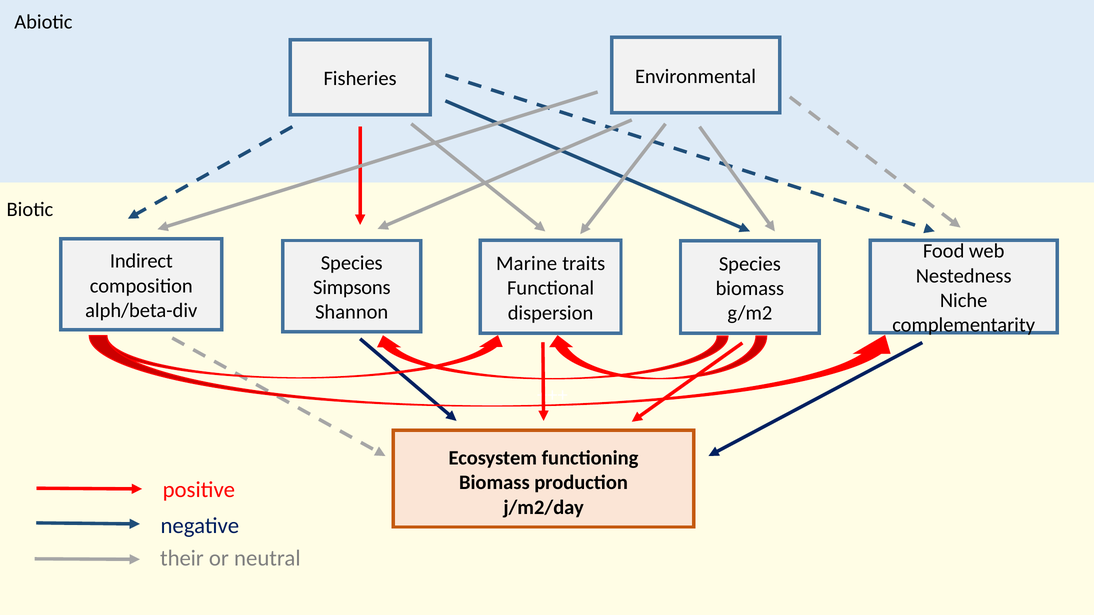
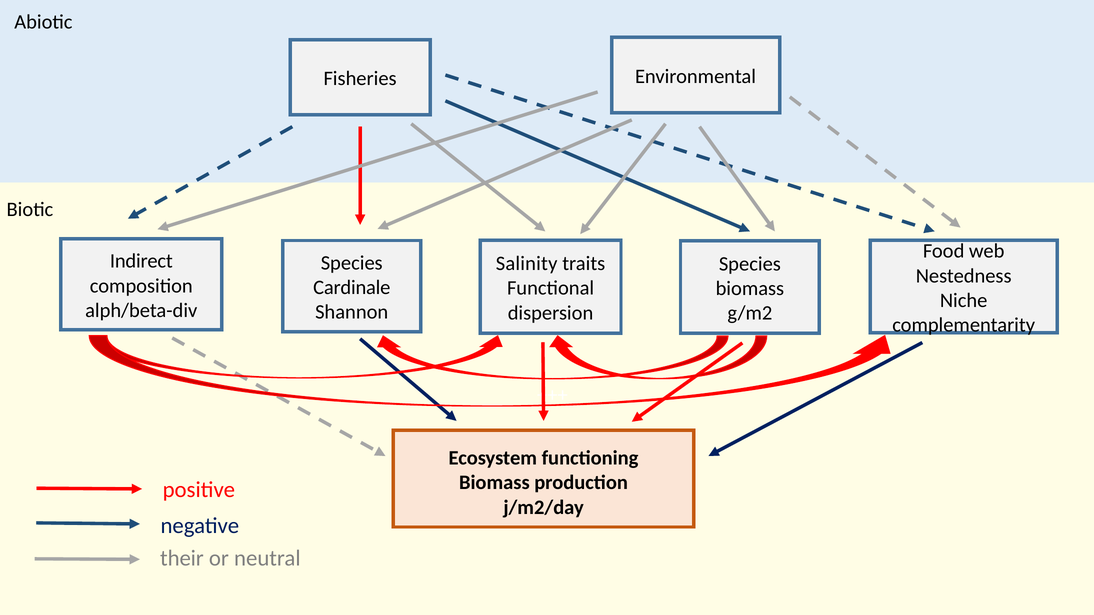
Marine: Marine -> Salinity (527, 264)
Simpsons: Simpsons -> Cardinale (352, 288)
